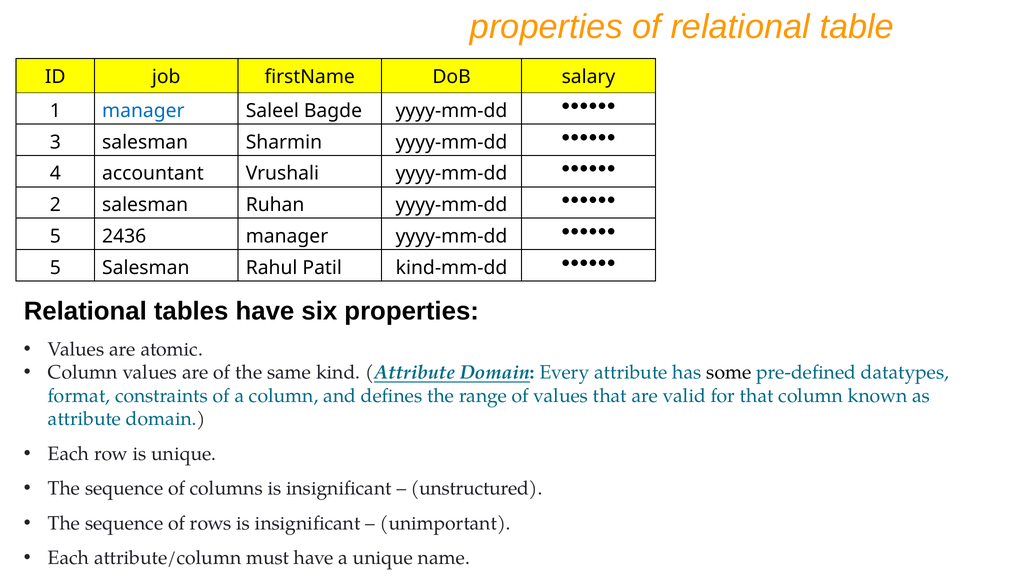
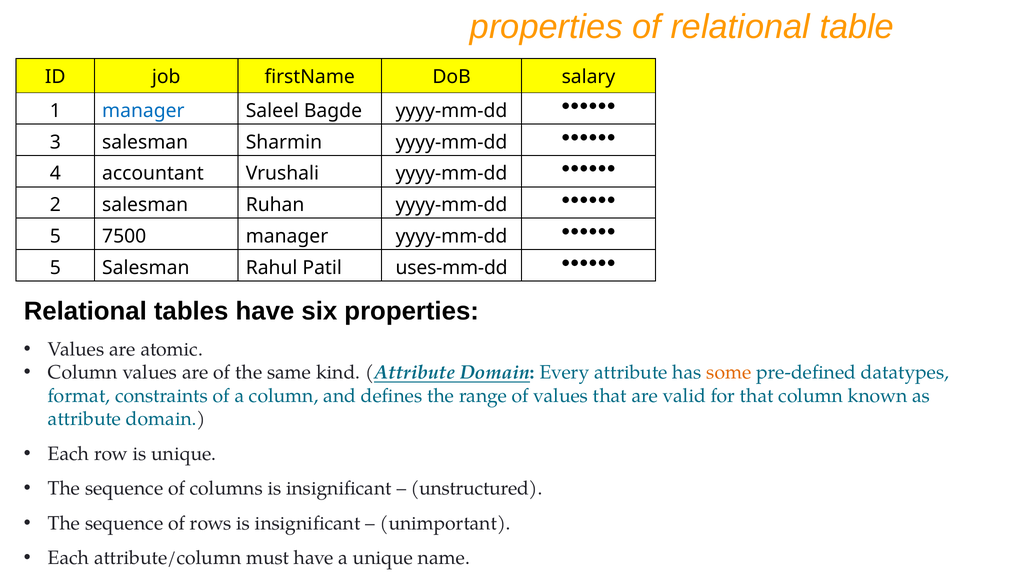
2436: 2436 -> 7500 (124, 236)
kind-mm-dd: kind-mm-dd -> uses-mm-dd (452, 268)
some colour: black -> orange (729, 372)
